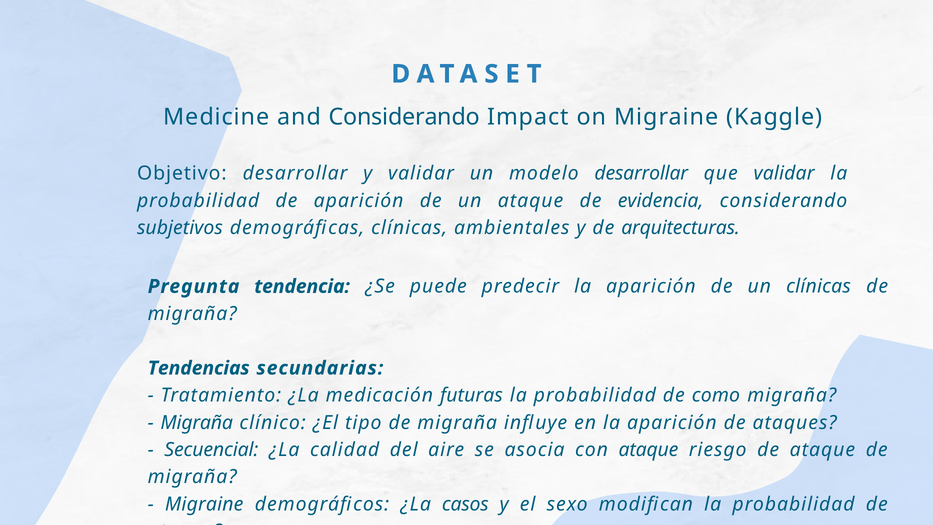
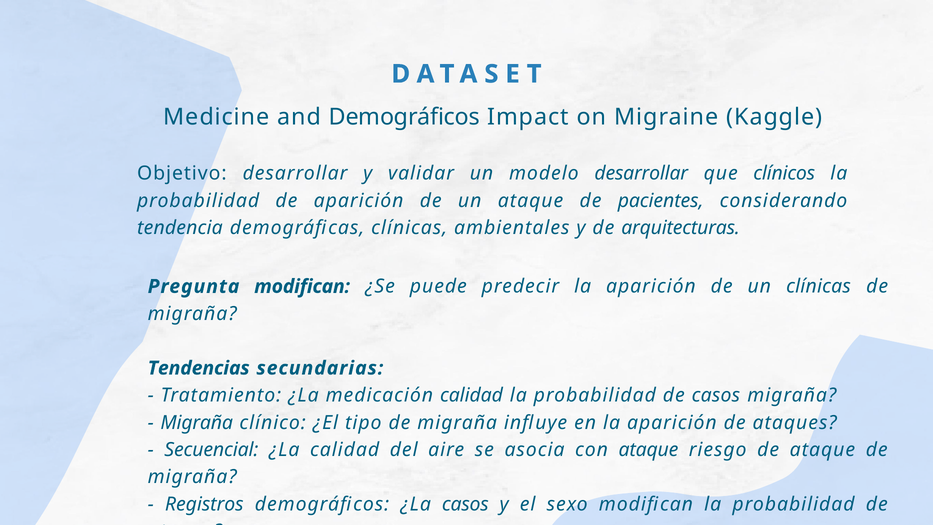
and Considerando: Considerando -> Demográficos (404, 117)
que validar: validar -> clínicos (784, 173)
evidencia: evidencia -> pacientes (661, 201)
subjetivos: subjetivos -> tendencia (180, 228)
Pregunta tendencia: tendencia -> modifican (302, 286)
medicación futuras: futuras -> calidad (471, 395)
de como: como -> casos (716, 395)
Migraine: Migraine -> Registros (204, 504)
